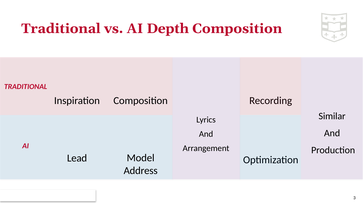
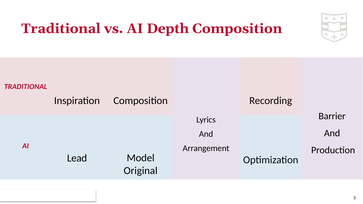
Similar: Similar -> Barrier (332, 116)
Address: Address -> Original (141, 171)
